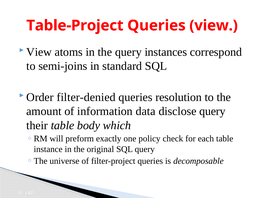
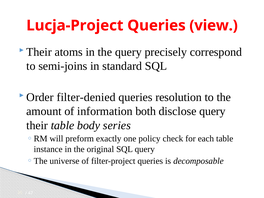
Table-Project: Table-Project -> Lucja-Project (75, 25)
View: View -> Their (39, 52)
instances: instances -> precisely (166, 52)
data: data -> both (146, 111)
which: which -> series (117, 125)
